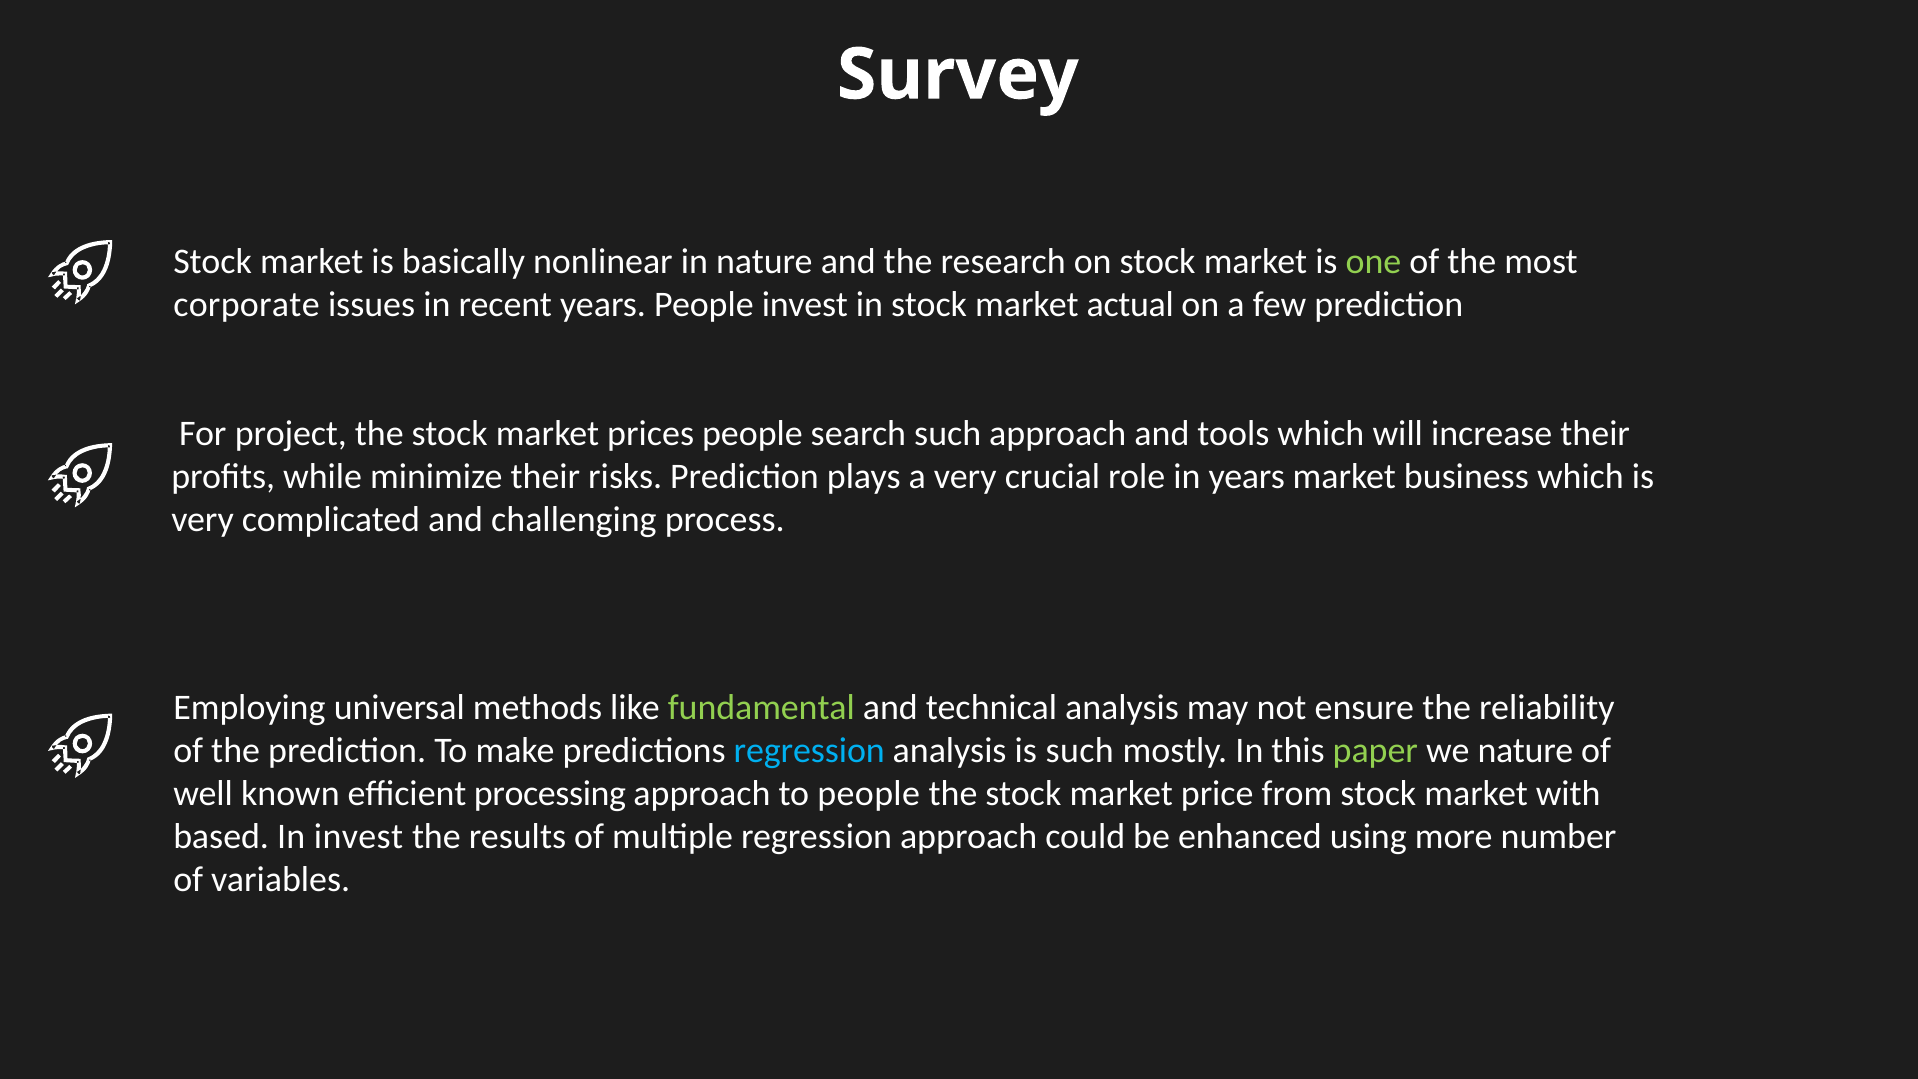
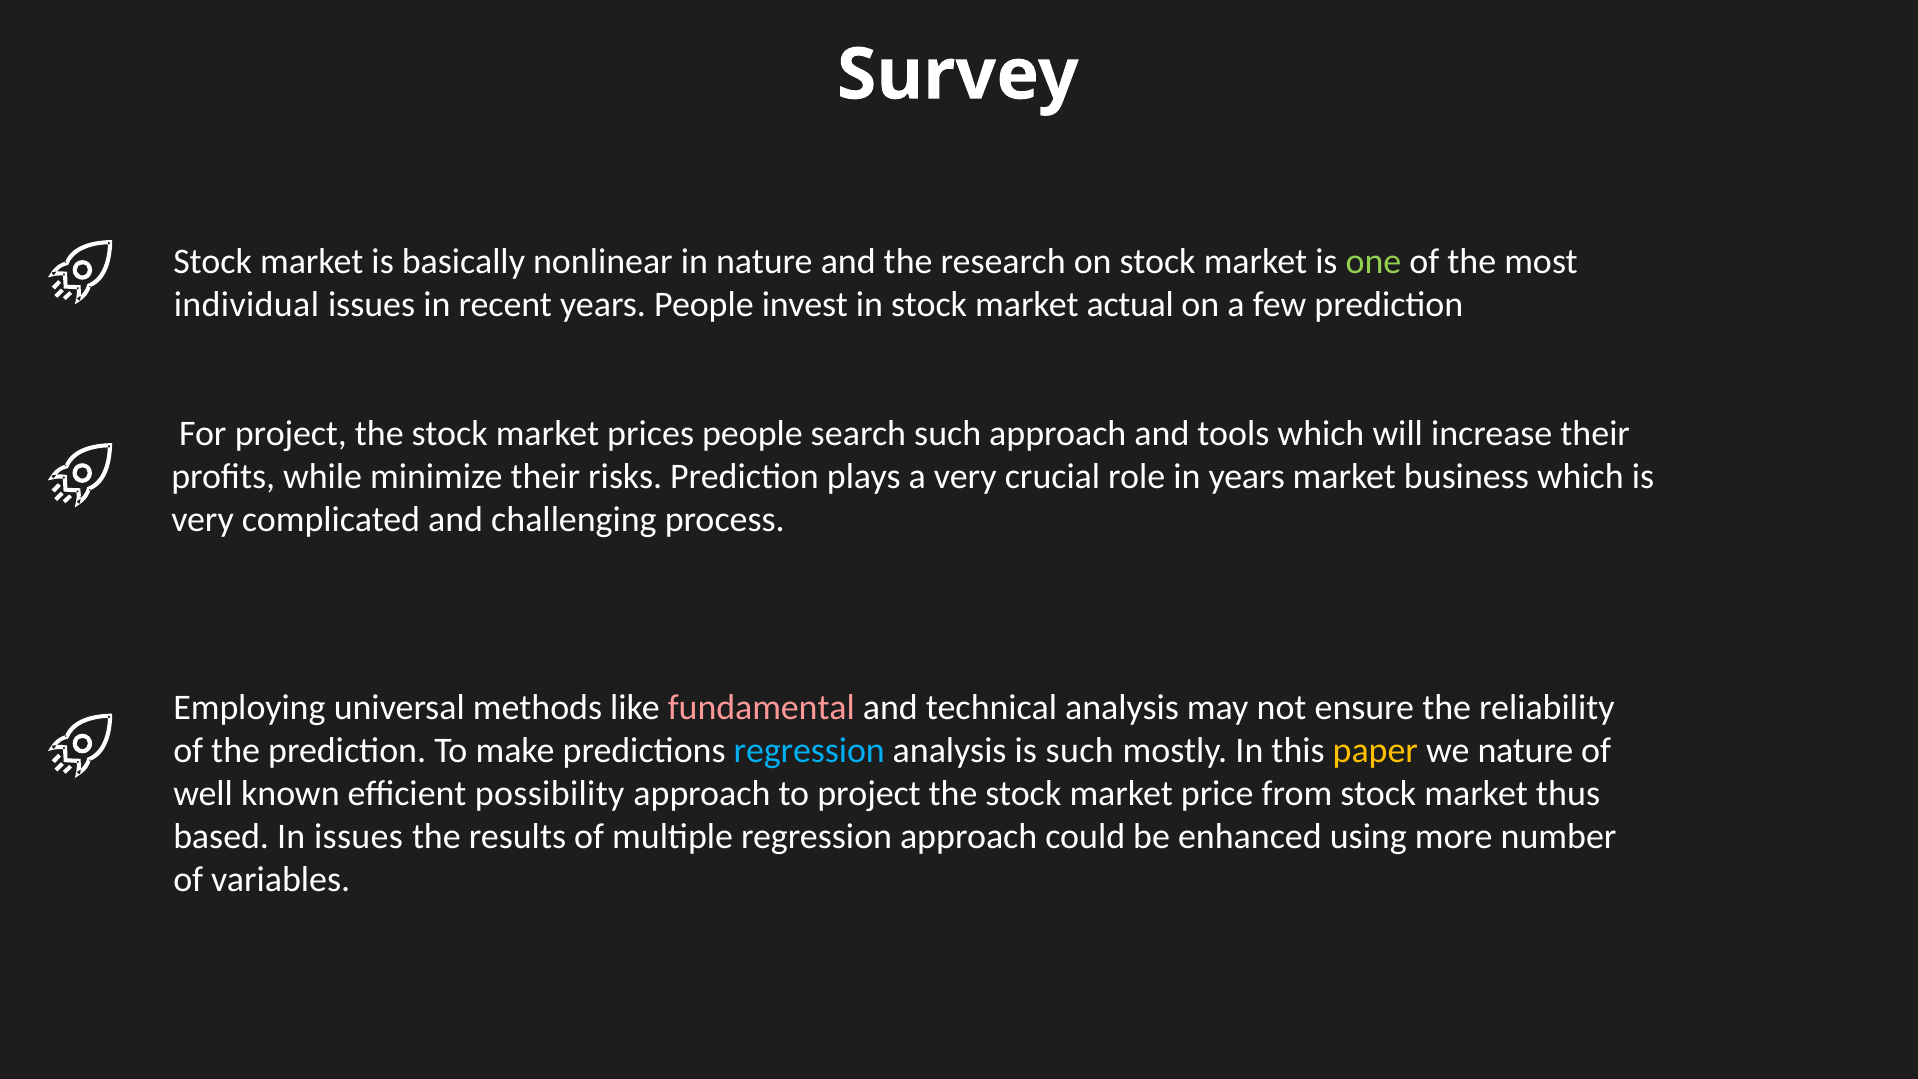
corporate: corporate -> individual (246, 304)
fundamental colour: light green -> pink (761, 707)
paper colour: light green -> yellow (1375, 751)
processing: processing -> possibility (550, 794)
to people: people -> project (869, 794)
with: with -> thus (1568, 794)
In invest: invest -> issues (359, 837)
